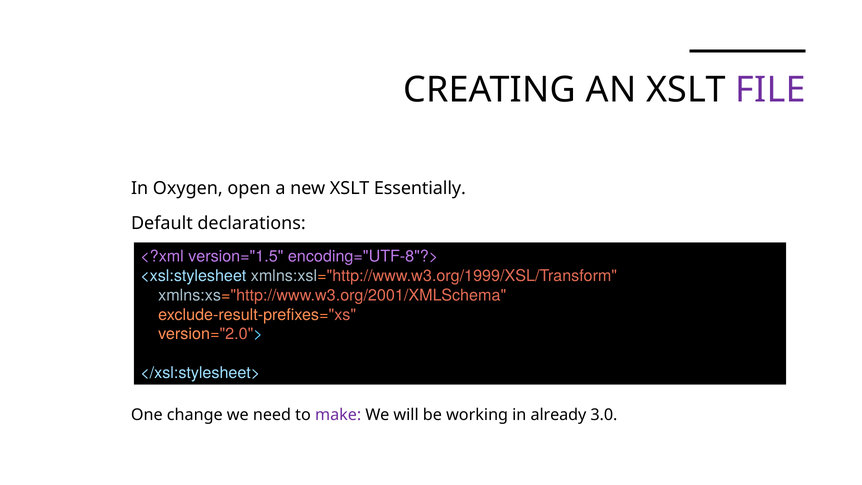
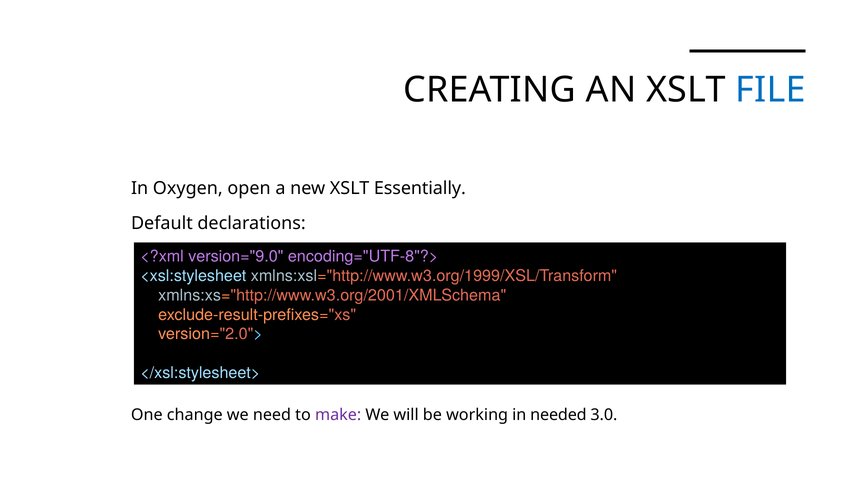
FILE colour: purple -> blue (770, 90)
version="1.5: version="1.5 -> version="9.0 (236, 256)
already: already -> needed (558, 415)
